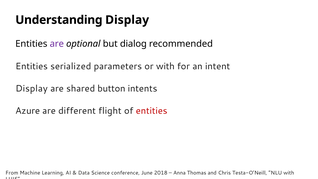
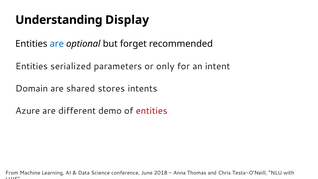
are colour: purple -> blue (57, 44)
dialog: dialog -> forget (133, 44)
or with: with -> only (165, 66)
Display: Display -> Domain (32, 88)
button: button -> stores (111, 88)
flight: flight -> demo (110, 111)
